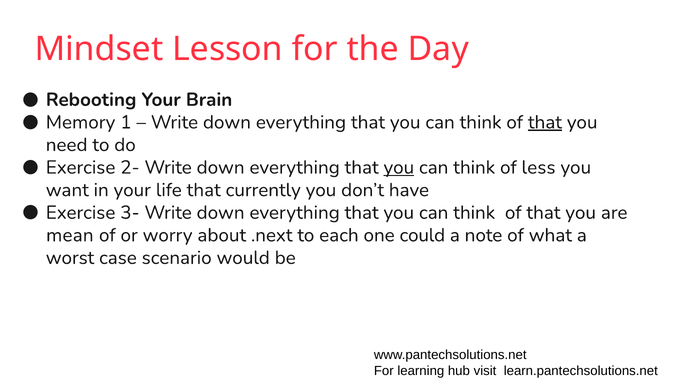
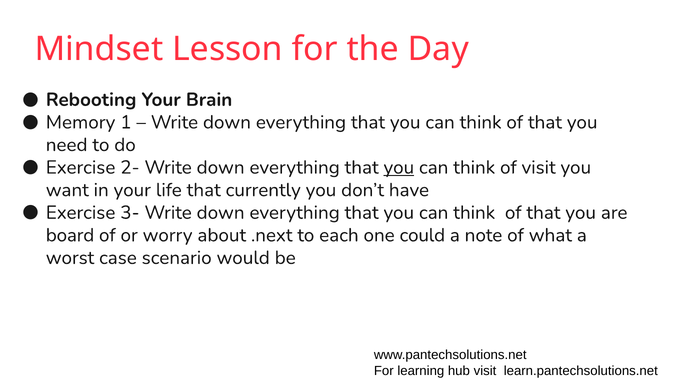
that underline: present -> none (545, 122)
of less: less -> visit (539, 168)
mean: mean -> board (70, 235)
